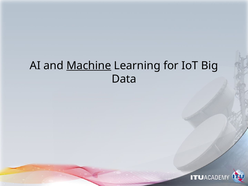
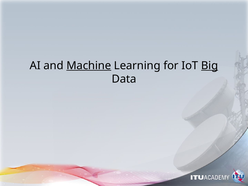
Big underline: none -> present (210, 66)
